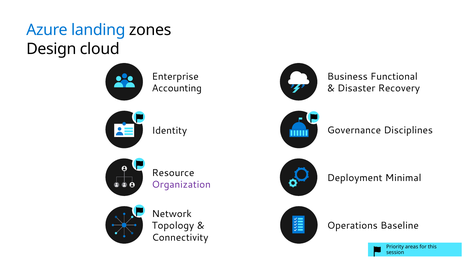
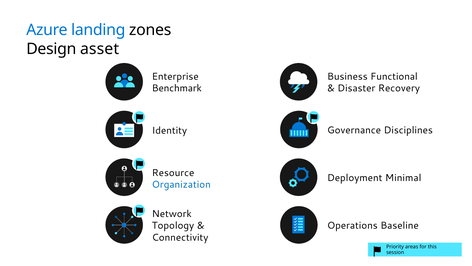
cloud: cloud -> asset (100, 49)
Accounting: Accounting -> Benchmark (177, 88)
Organization colour: purple -> blue (181, 184)
